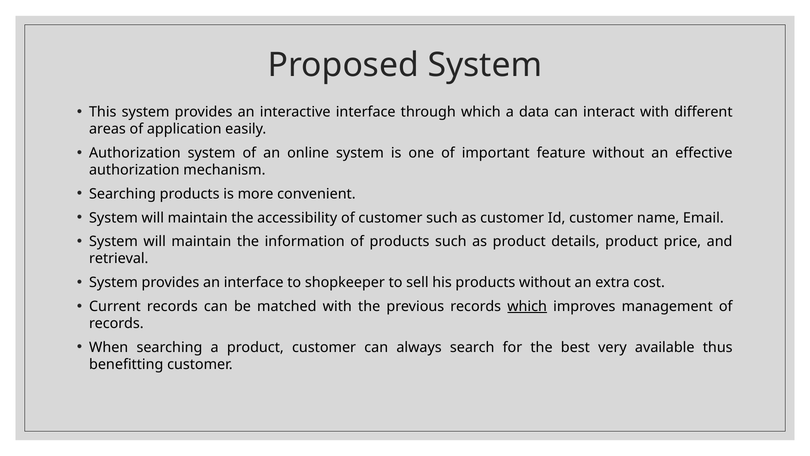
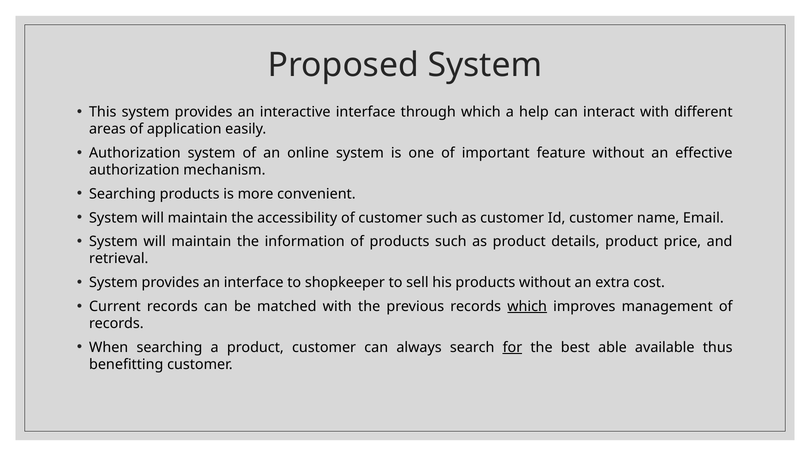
data: data -> help (534, 112)
for underline: none -> present (512, 347)
very: very -> able (612, 347)
